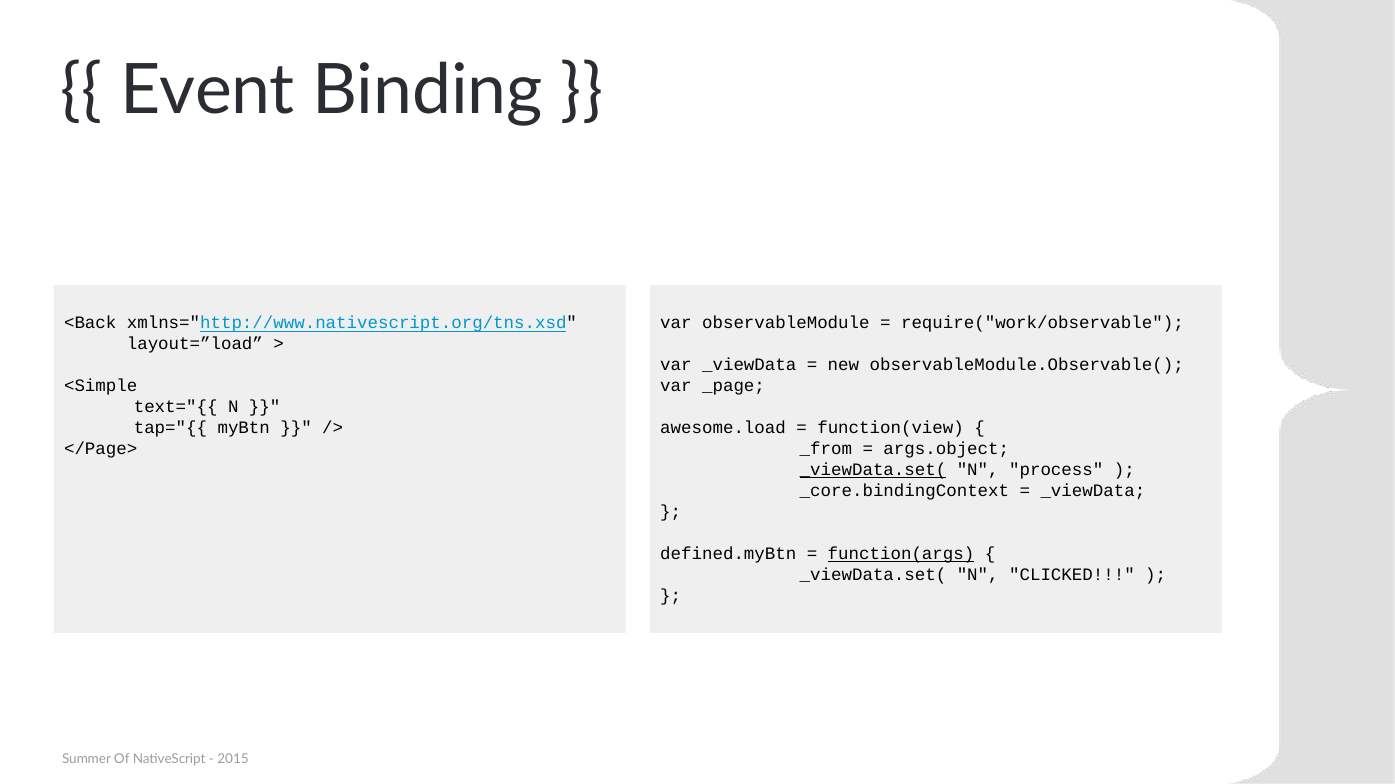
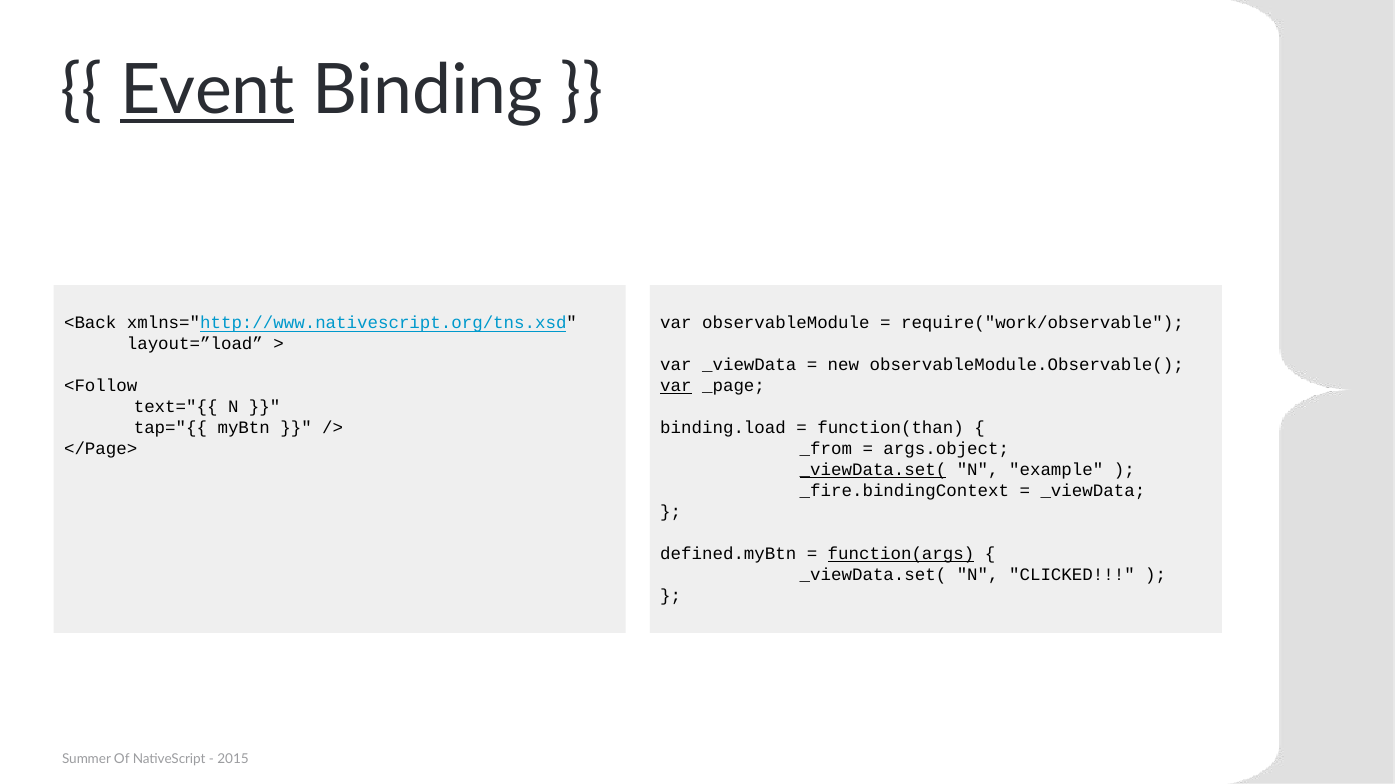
Event underline: none -> present (208, 91)
<Simple: <Simple -> <Follow (101, 386)
var underline: none -> present (676, 386)
awesome.load: awesome.load -> binding.load (723, 428)
function(view: function(view -> function(than (891, 428)
process: process -> example (1056, 470)
_core.bindingContext: _core.bindingContext -> _fire.bindingContext (904, 491)
